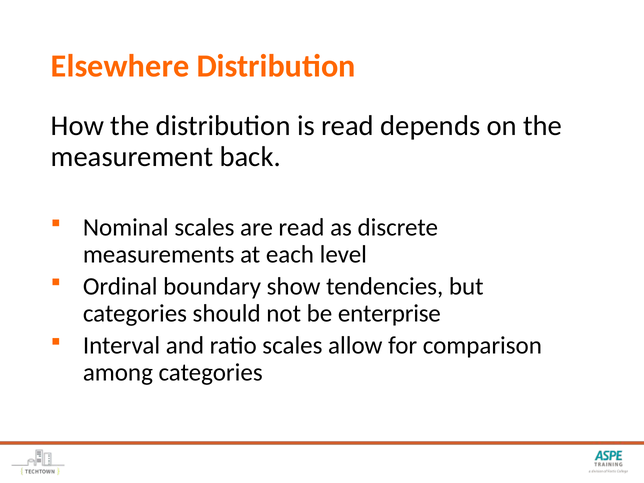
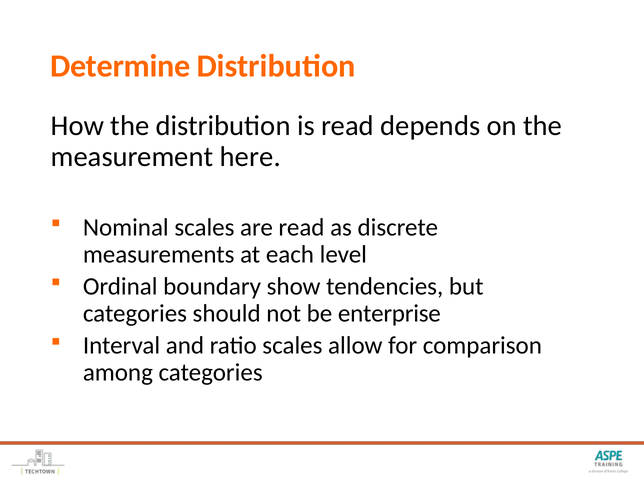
Elsewhere: Elsewhere -> Determine (120, 66)
back: back -> here (250, 157)
